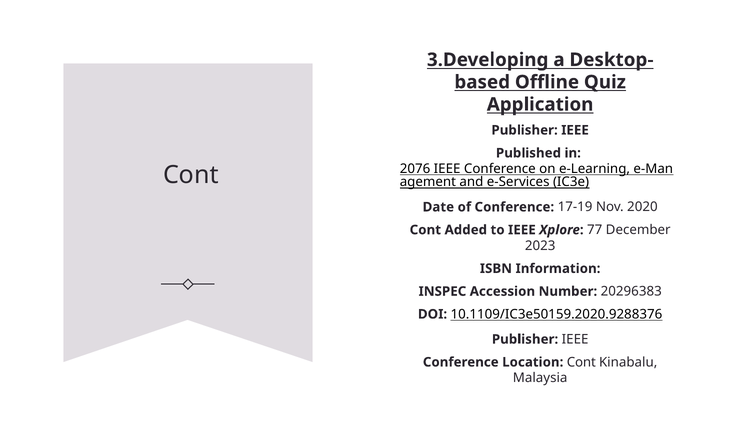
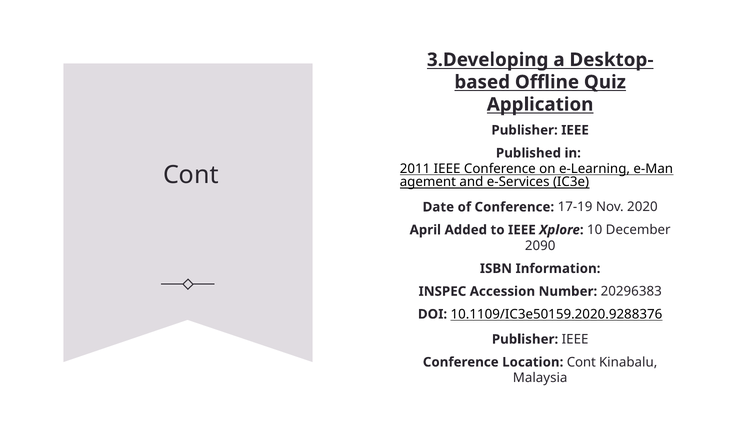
2076: 2076 -> 2011 (415, 169)
Cont: Cont -> April (425, 230)
77: 77 -> 10 (595, 230)
2023: 2023 -> 2090 (540, 246)
